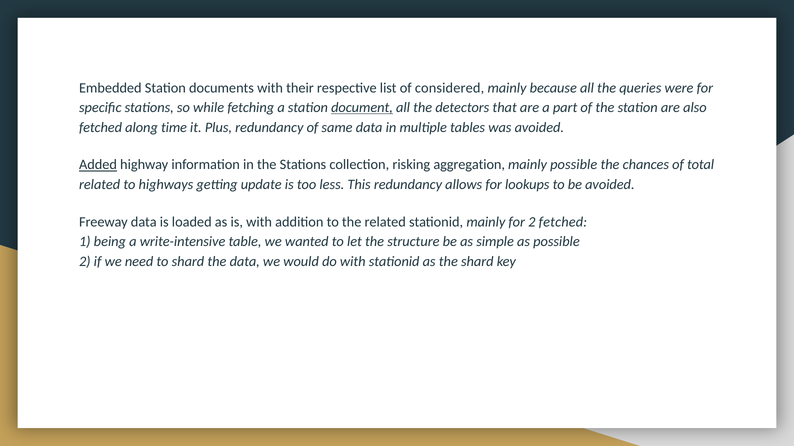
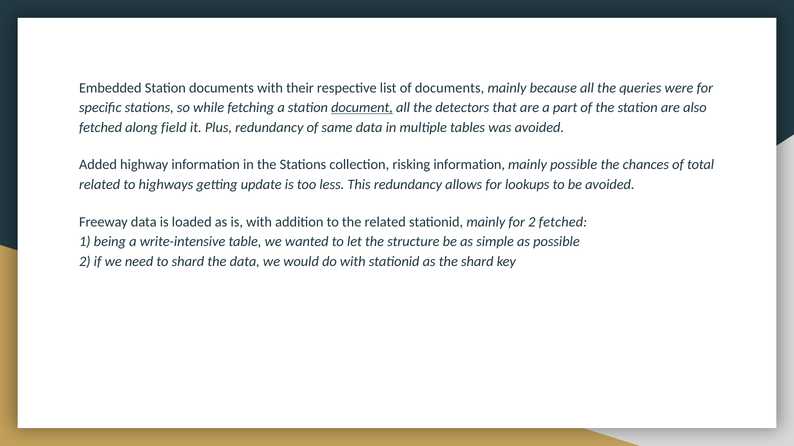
of considered: considered -> documents (450, 88)
time: time -> field (174, 128)
Added underline: present -> none (98, 165)
risking aggregation: aggregation -> information (469, 165)
